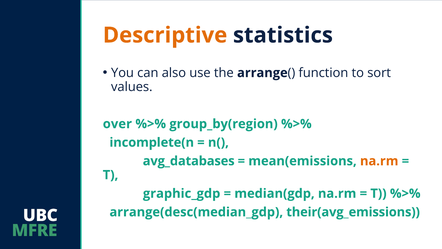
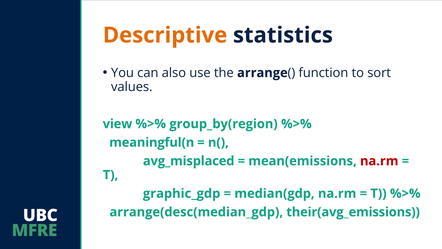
over: over -> view (118, 124)
incomplete(n: incomplete(n -> meaningful(n (152, 142)
avg_databases: avg_databases -> avg_misplaced (189, 161)
na.rm colour: orange -> red (379, 161)
